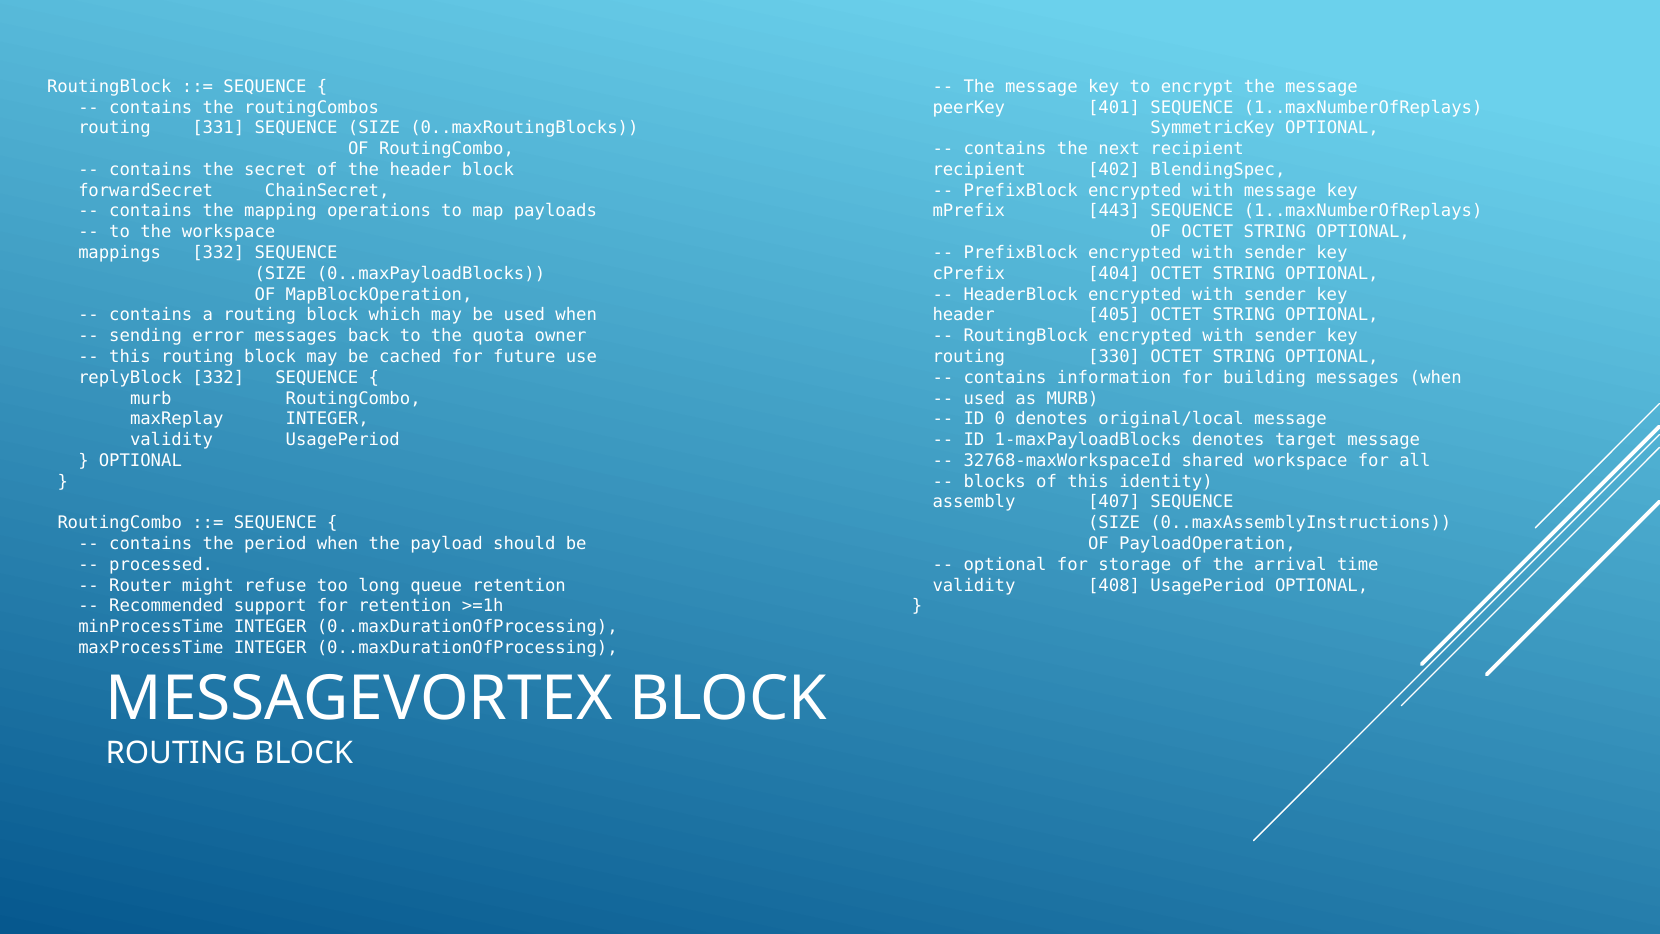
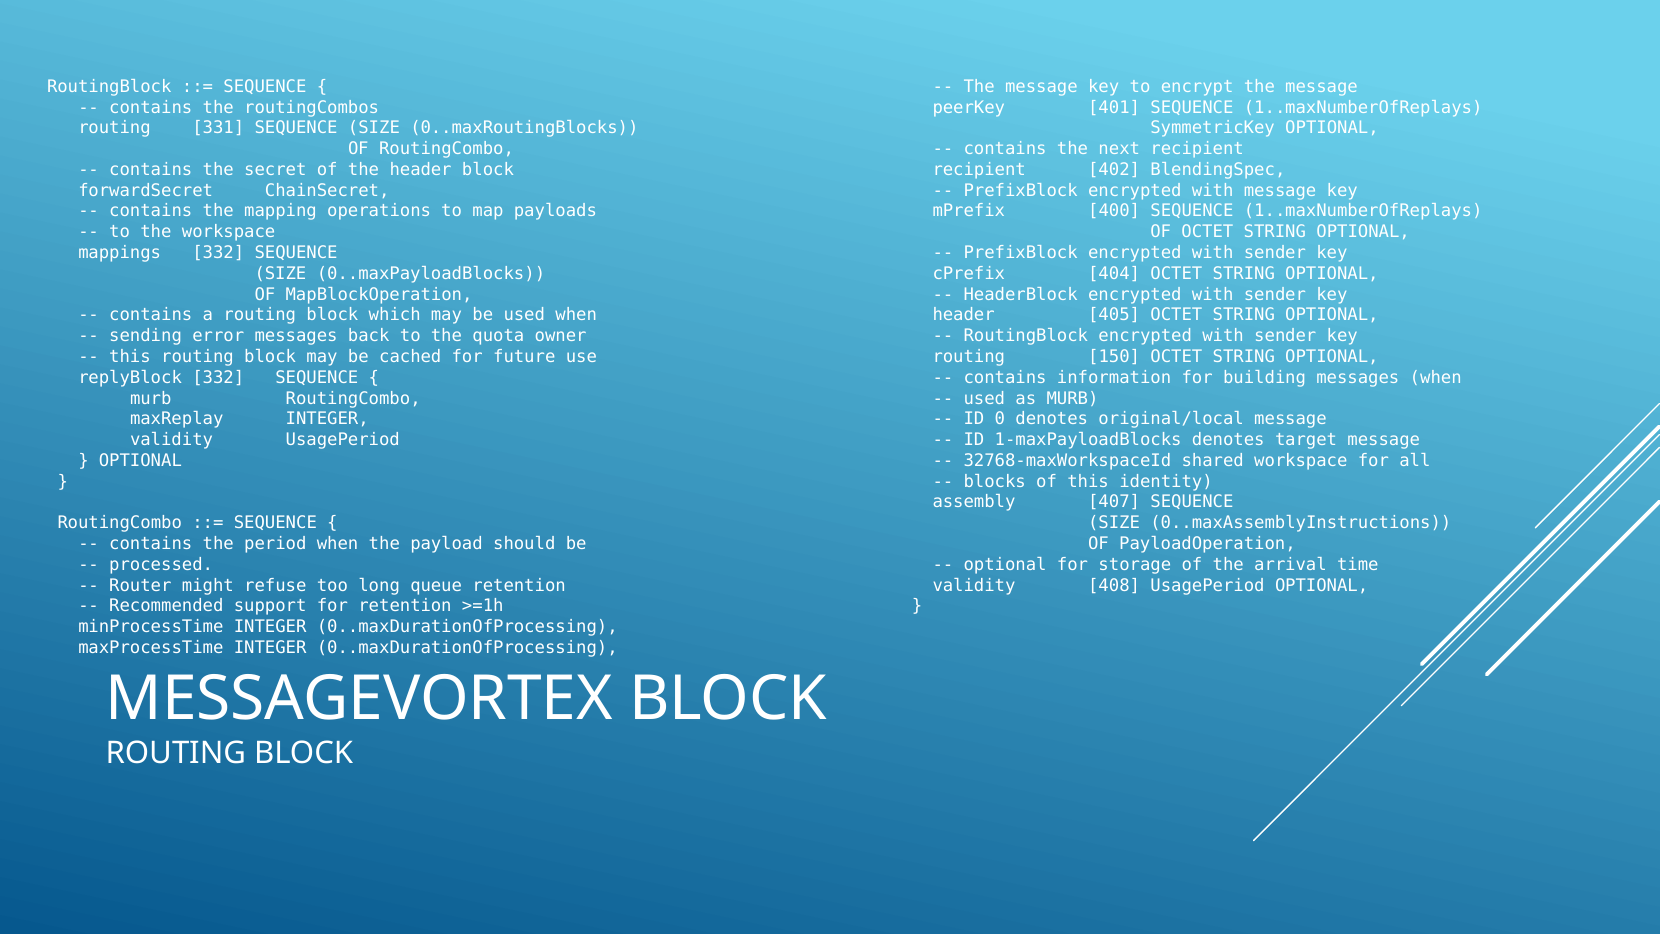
443: 443 -> 400 (1114, 211)
330: 330 -> 150 (1114, 357)
